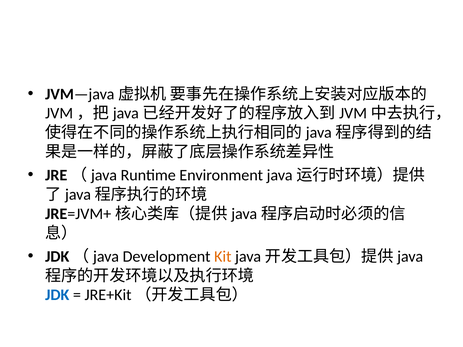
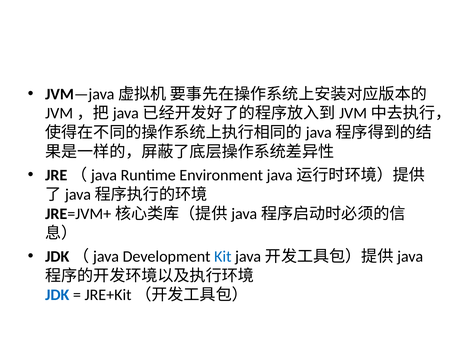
Kit colour: orange -> blue (223, 257)
